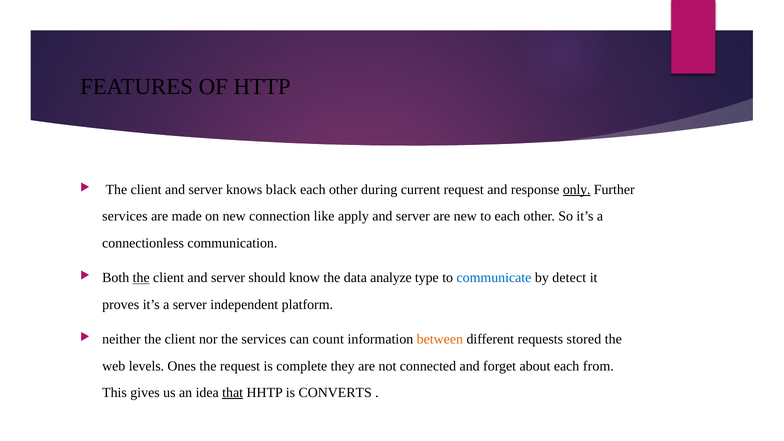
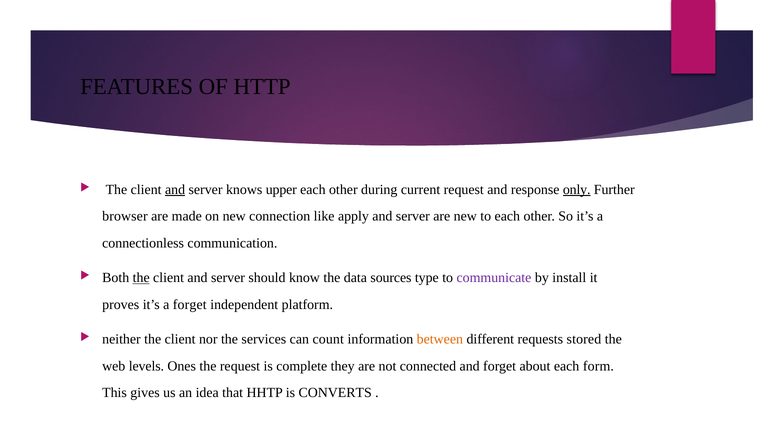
and underline: none -> present (175, 190)
black: black -> upper (281, 190)
services: services -> browser (125, 216)
analyze: analyze -> sources (391, 278)
communicate colour: blue -> purple (494, 278)
detect: detect -> install (569, 278)
a server: server -> forget (190, 305)
from: from -> form (598, 366)
that underline: present -> none (233, 393)
